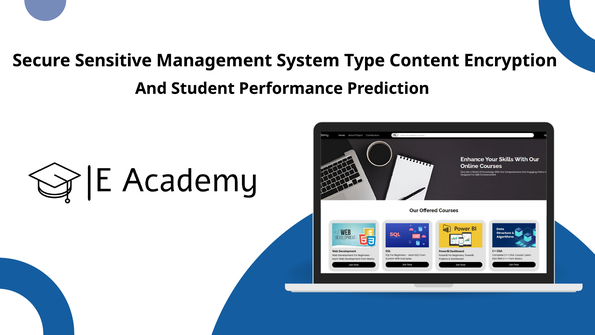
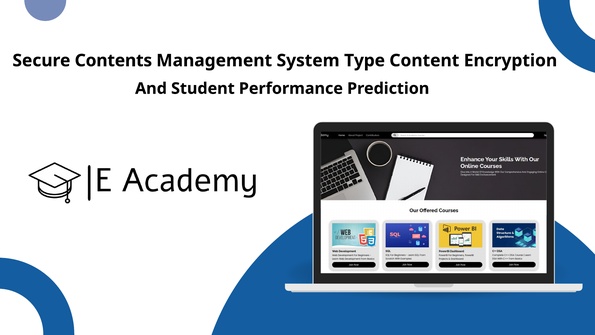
Sensitive: Sensitive -> Contents (113, 61)
